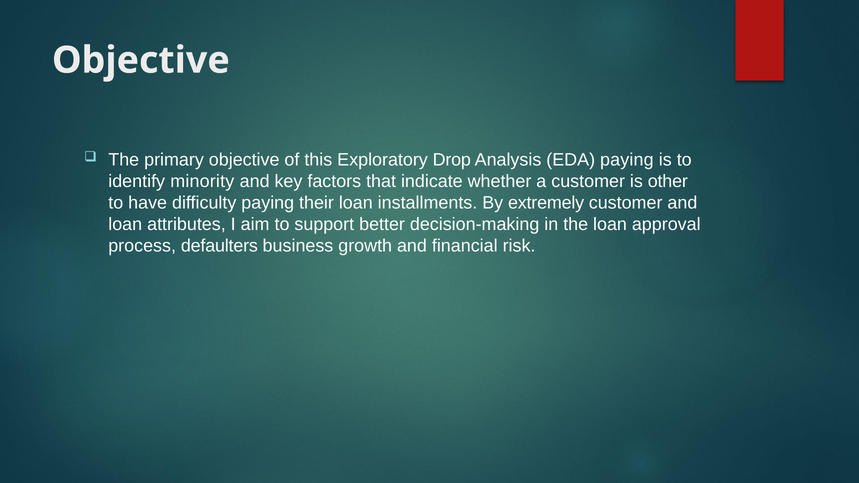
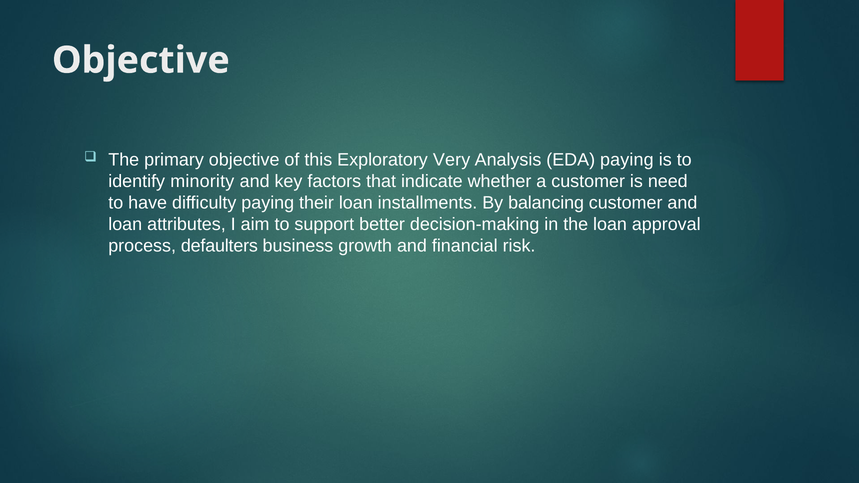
Drop: Drop -> Very (452, 160)
other: other -> need (668, 181)
extremely: extremely -> balancing (546, 203)
